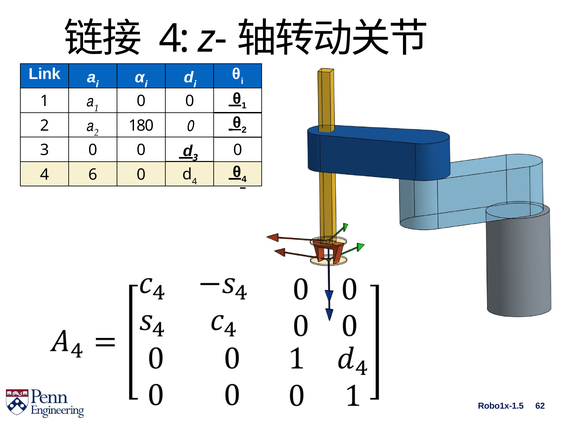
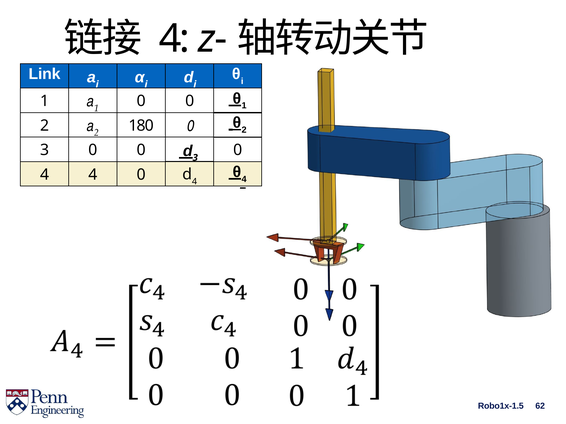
4 6: 6 -> 4 (93, 175)
